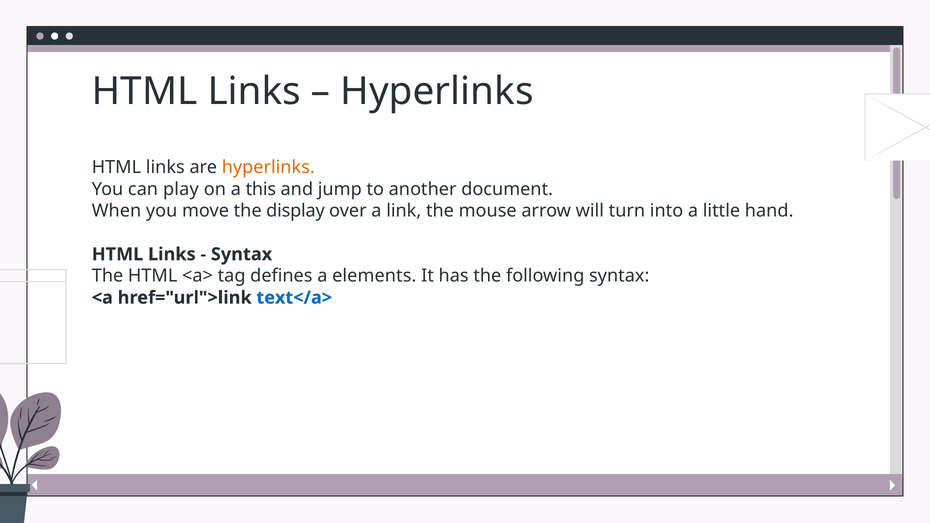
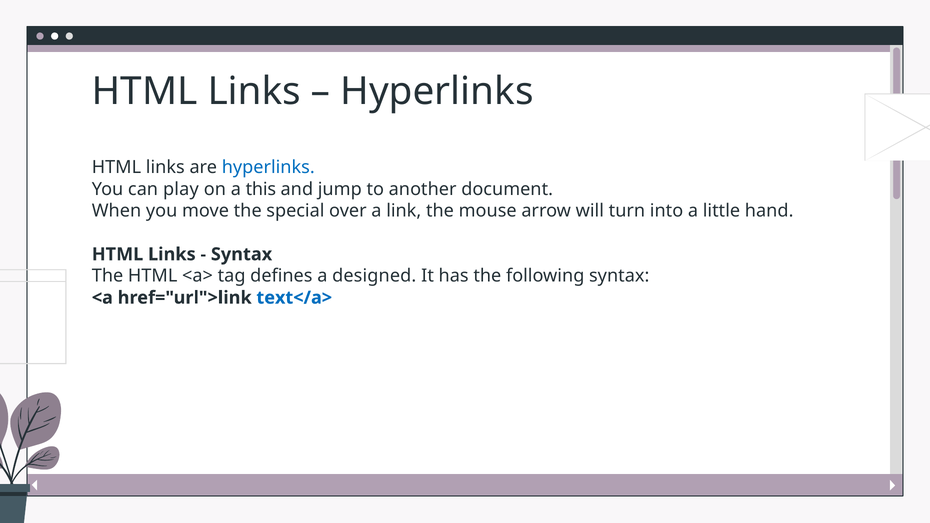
hyperlinks colour: orange -> blue (268, 168)
display: display -> special (295, 211)
elements: elements -> designed (374, 276)
